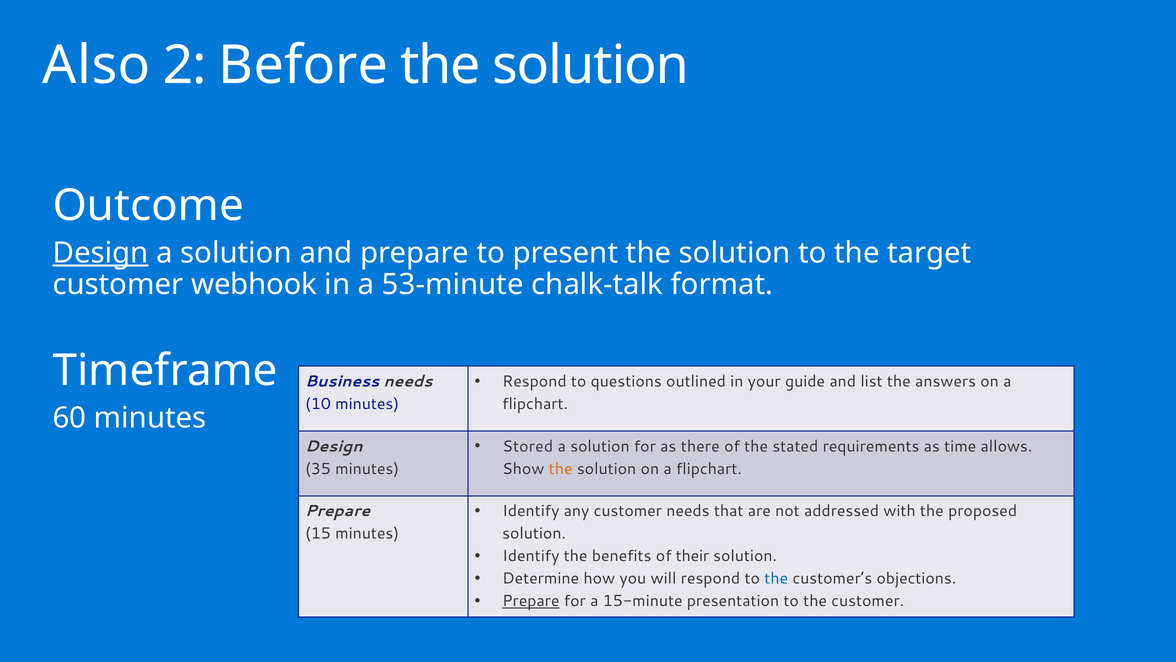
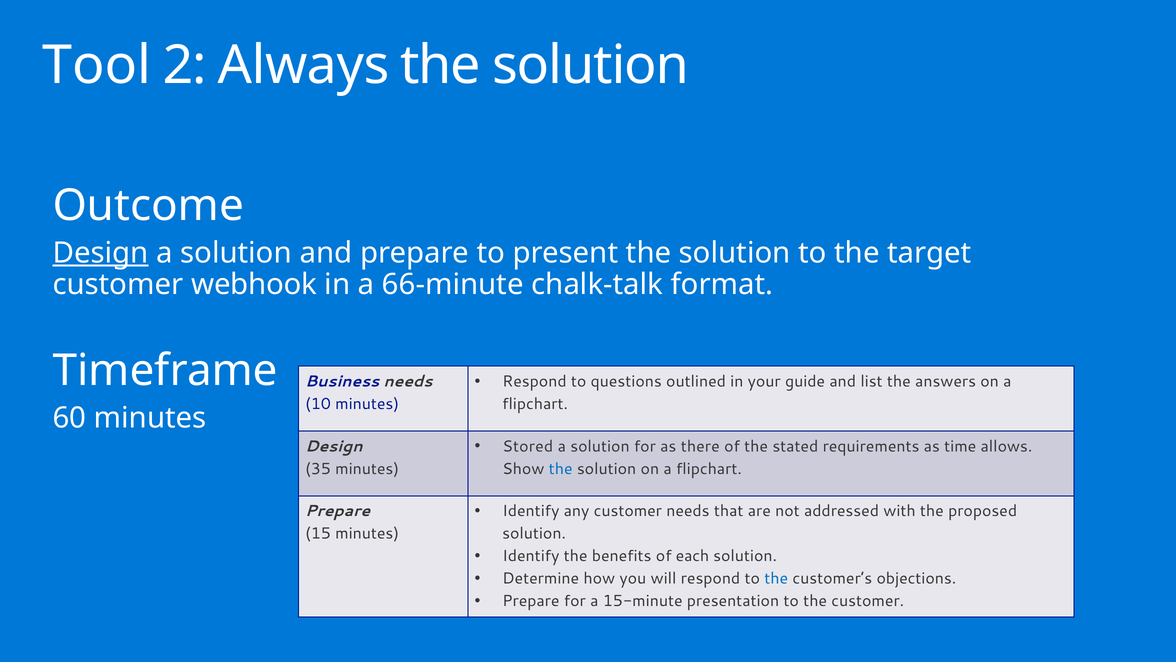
Also: Also -> Tool (97, 66)
Before: Before -> Always (304, 66)
53-minute: 53-minute -> 66-minute (453, 284)
the colour: orange -> blue (561, 468)
their: their -> each (692, 556)
Prepare underline: present -> none (531, 601)
